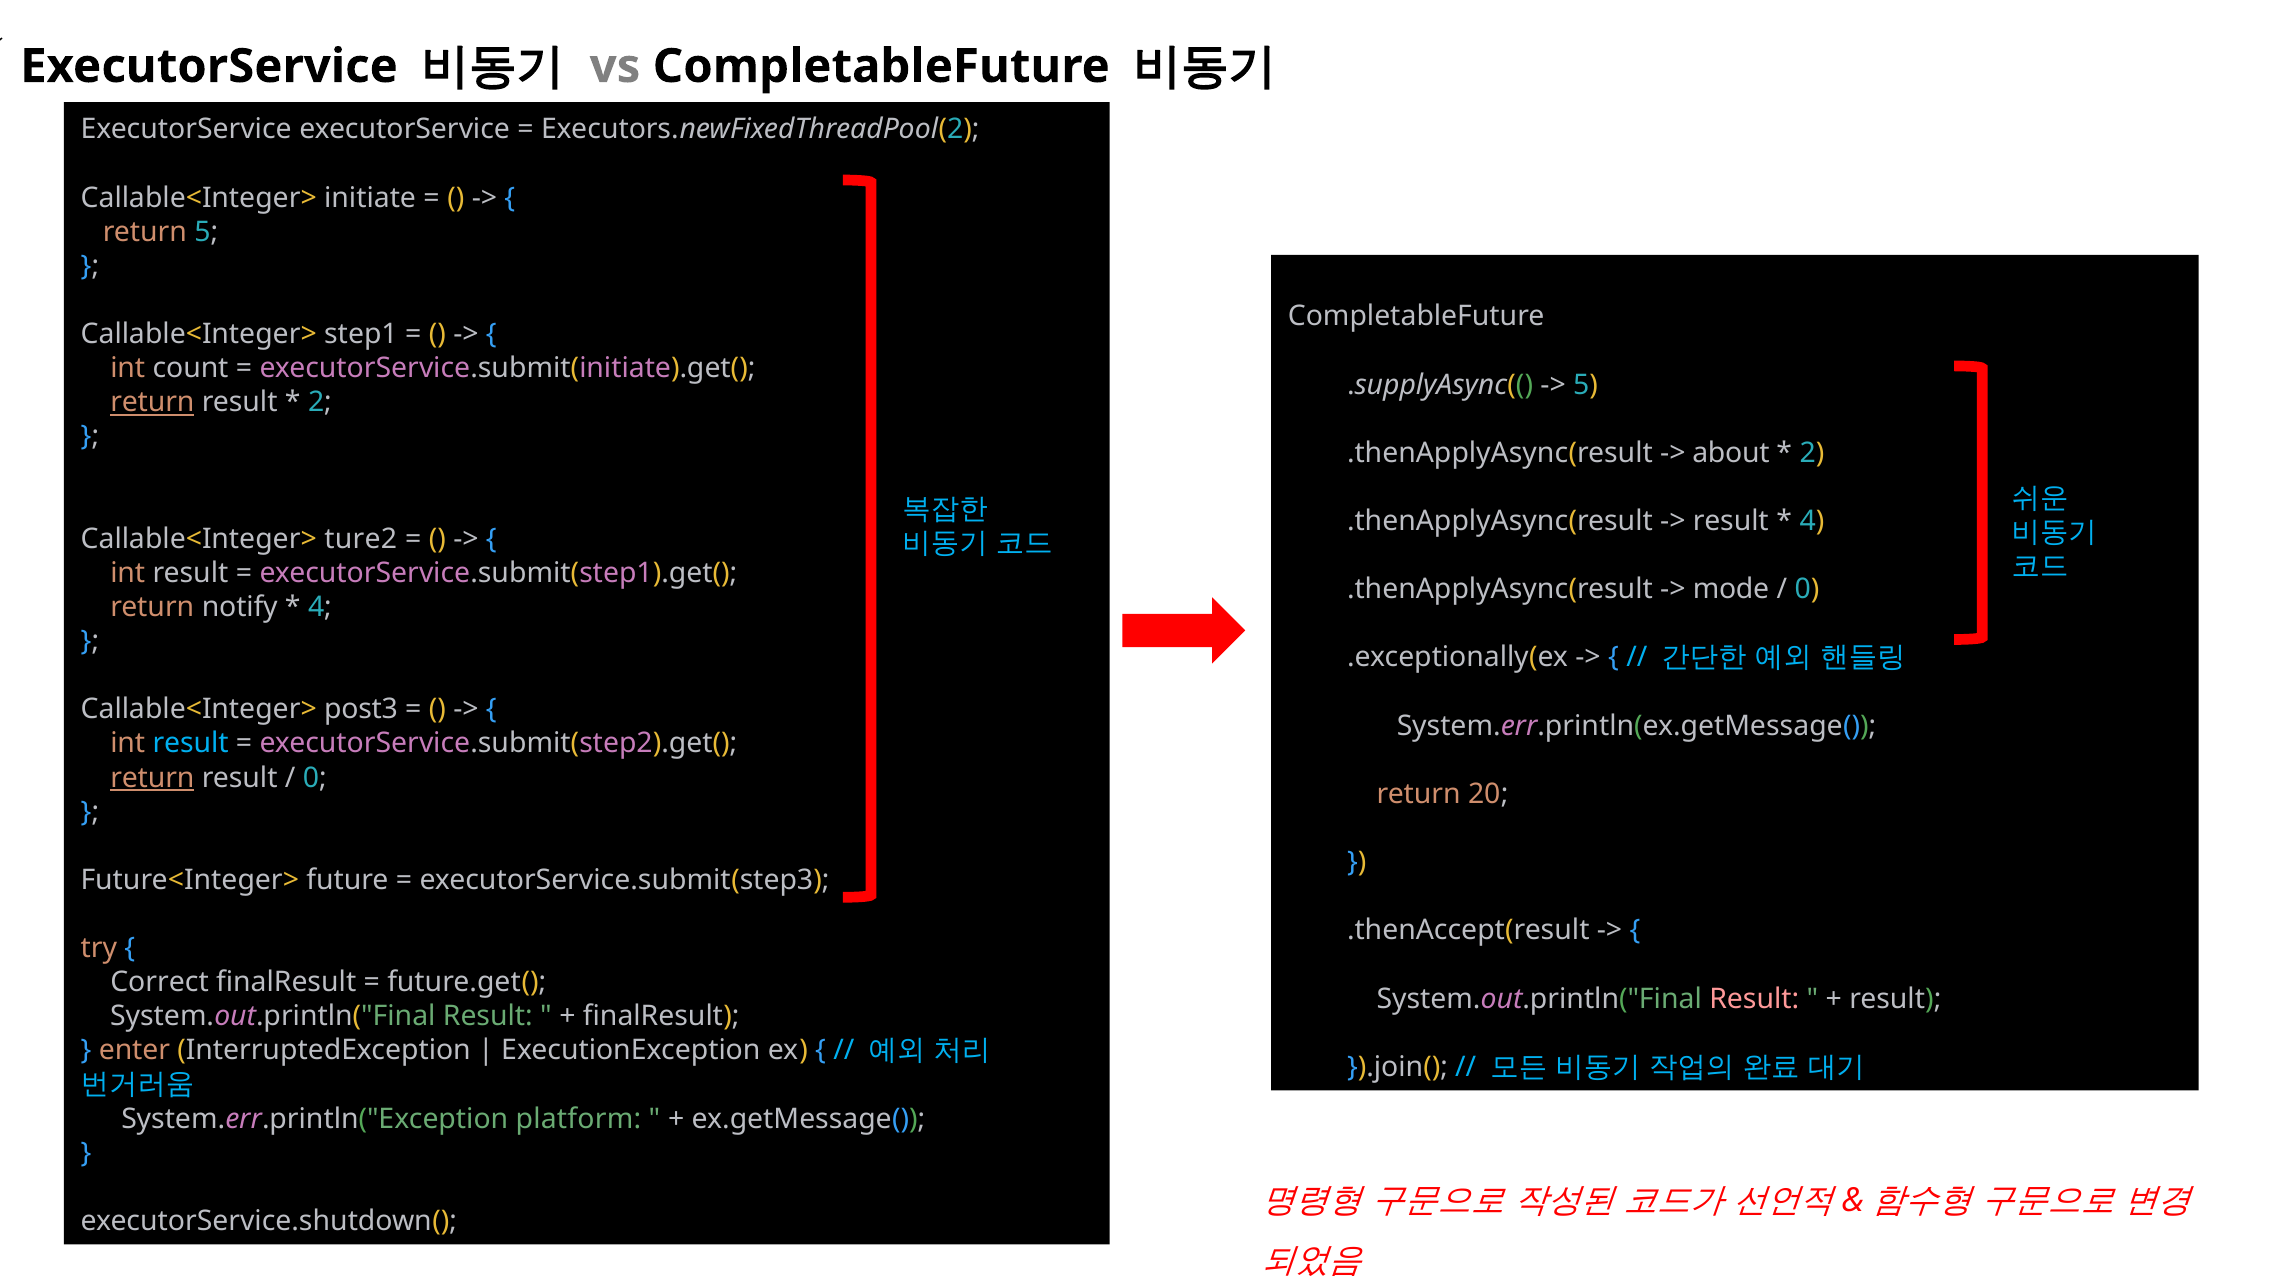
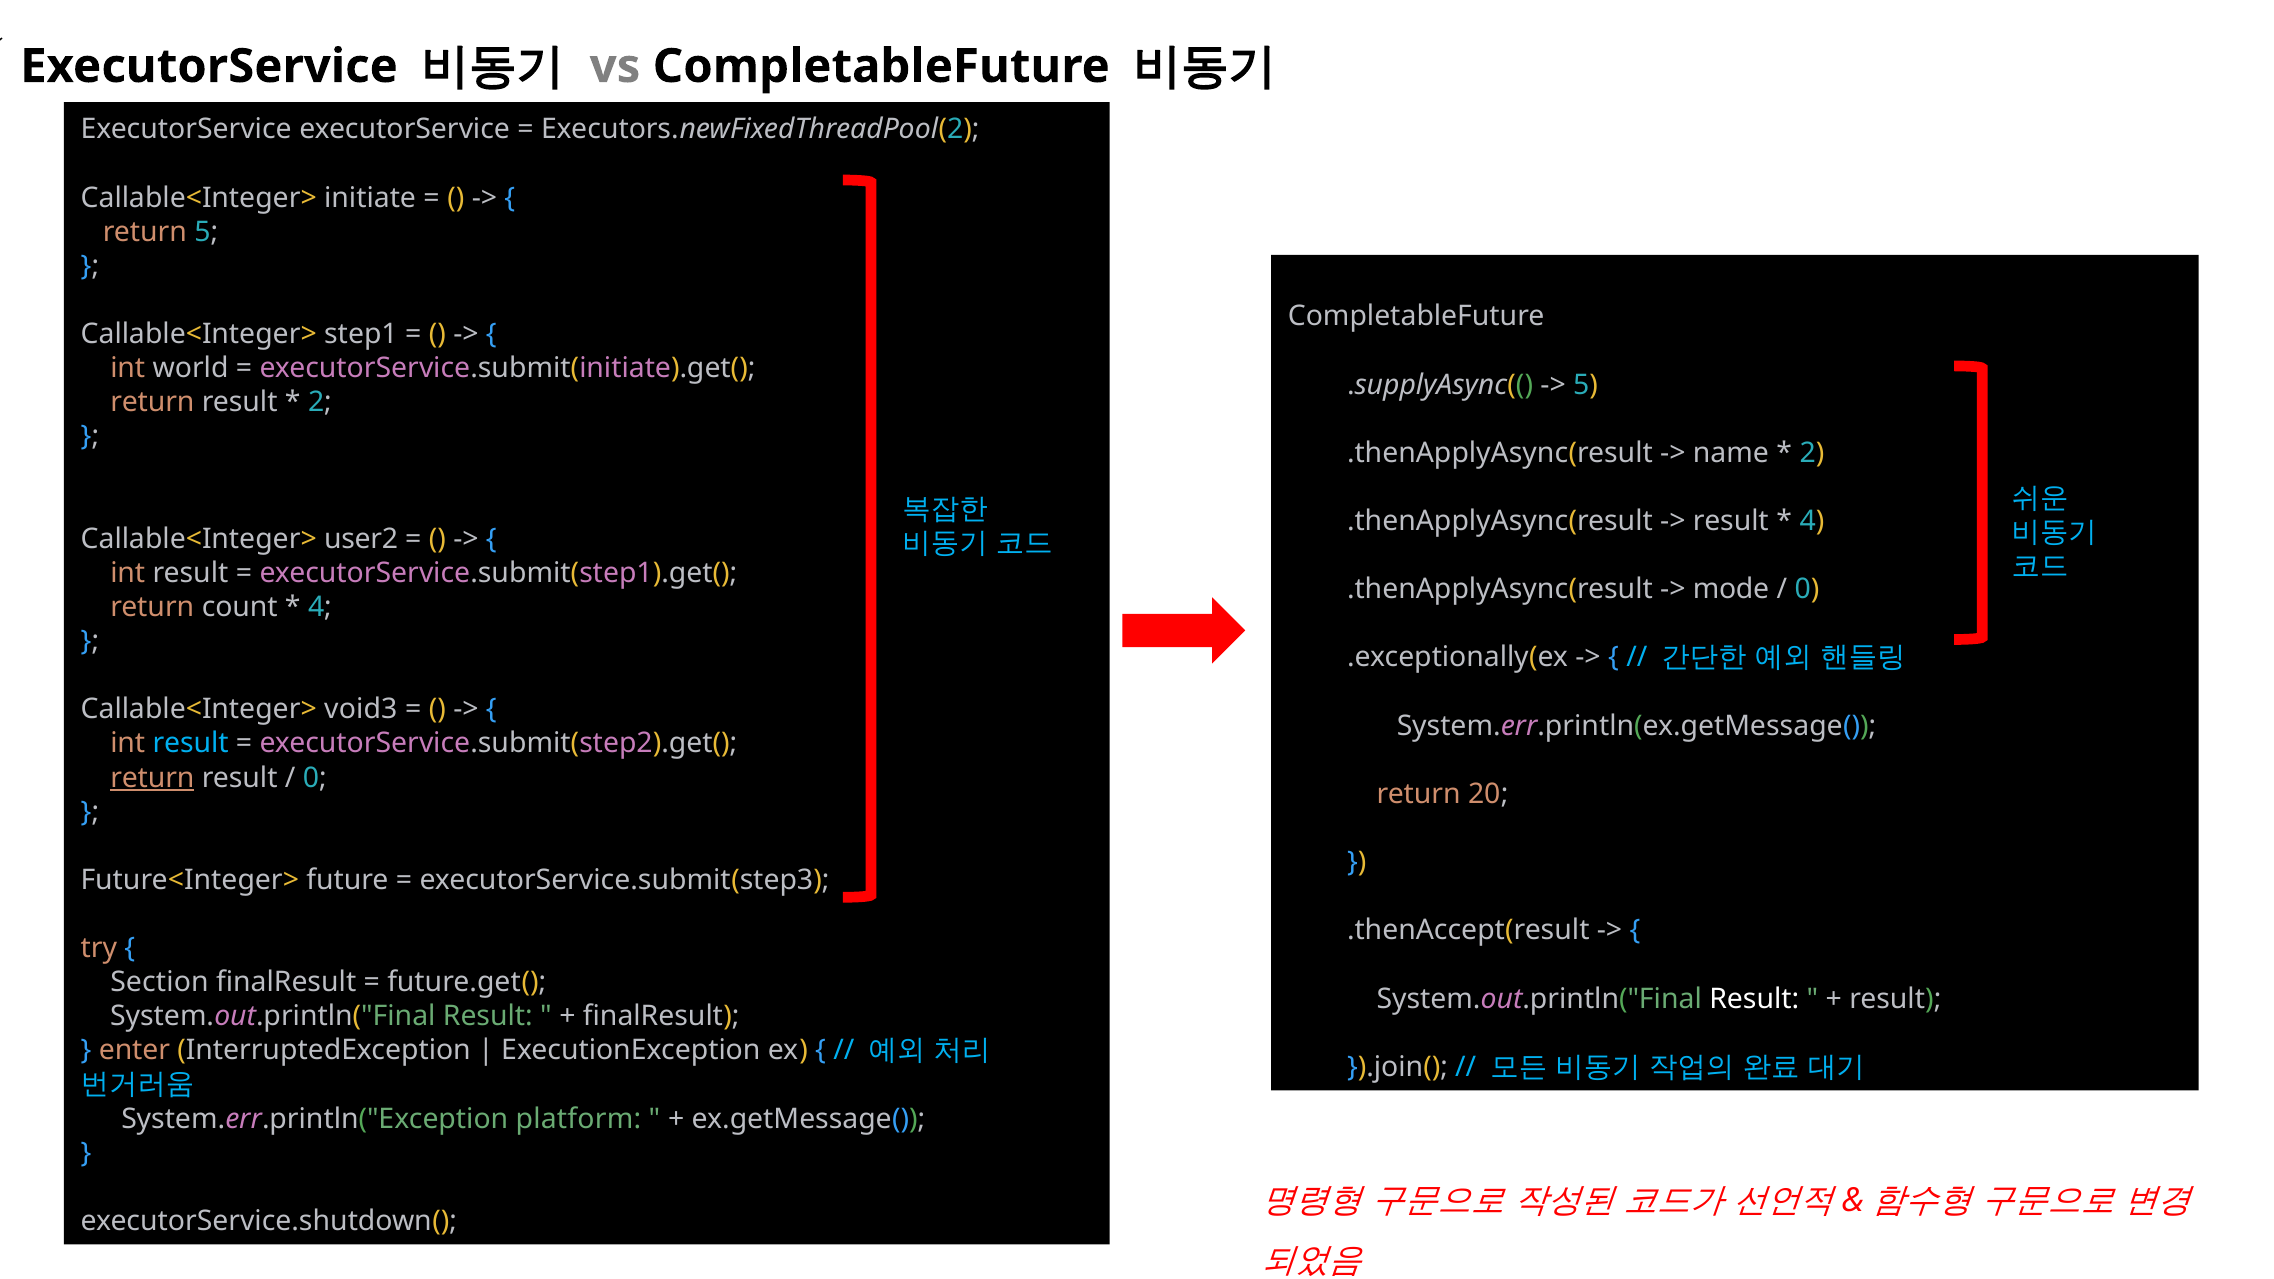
count: count -> world (191, 368)
return underline: present -> none (152, 402)
about: about -> name (1731, 453)
ture2: ture2 -> user2 (361, 539)
notify: notify -> count (240, 607)
post3: post3 -> void3 (361, 709)
Correct: Correct -> Section (159, 982)
Result colour: pink -> white (1754, 999)
